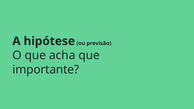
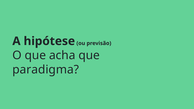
importante: importante -> paradigma (46, 70)
